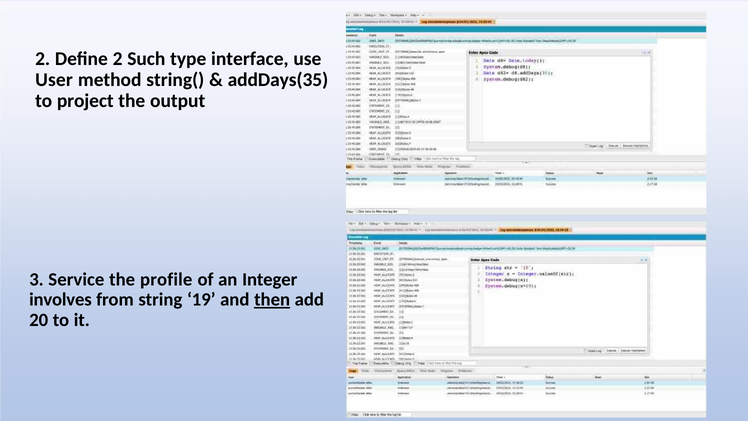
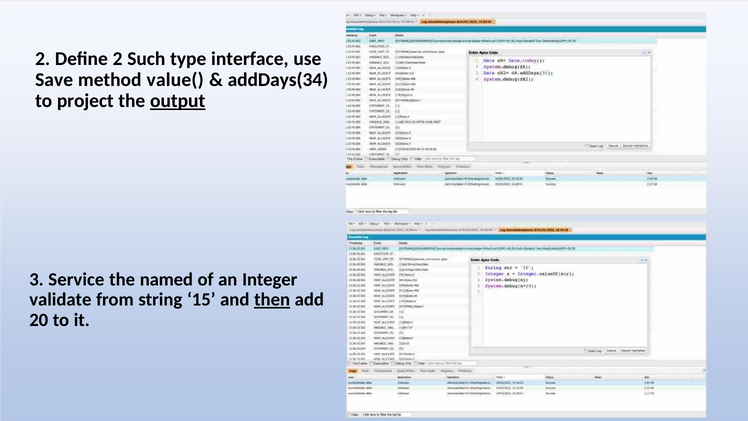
User: User -> Save (54, 80)
string(: string( -> value( (175, 80)
addDays(35: addDays(35 -> addDays(34 (278, 80)
output underline: none -> present (178, 101)
profile: profile -> named (166, 279)
involves: involves -> validate (60, 300)
19: 19 -> 15 (201, 300)
